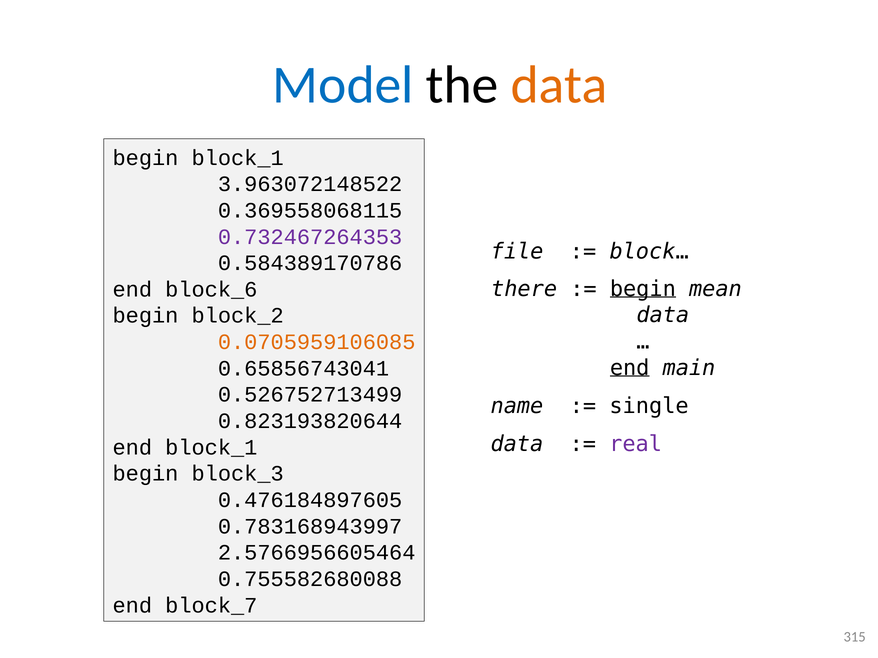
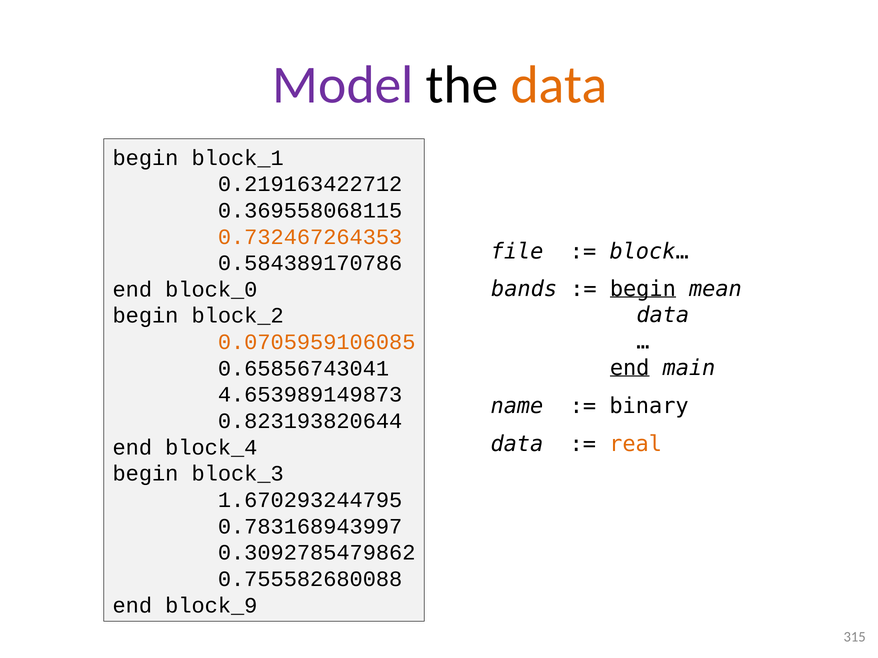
Model colour: blue -> purple (343, 85)
3.963072148522: 3.963072148522 -> 0.219163422712 (310, 184)
0.732467264353 colour: purple -> orange (310, 237)
there: there -> bands (524, 289)
block_6: block_6 -> block_0 (211, 290)
0.526752713499: 0.526752713499 -> 4.653989149873 (310, 395)
single: single -> binary (649, 407)
real colour: purple -> orange (636, 444)
end block_1: block_1 -> block_4 (211, 448)
0.476184897605: 0.476184897605 -> 1.670293244795 (310, 500)
2.5766956605464: 2.5766956605464 -> 0.3092785479862 (317, 553)
block_7: block_7 -> block_9 (211, 606)
